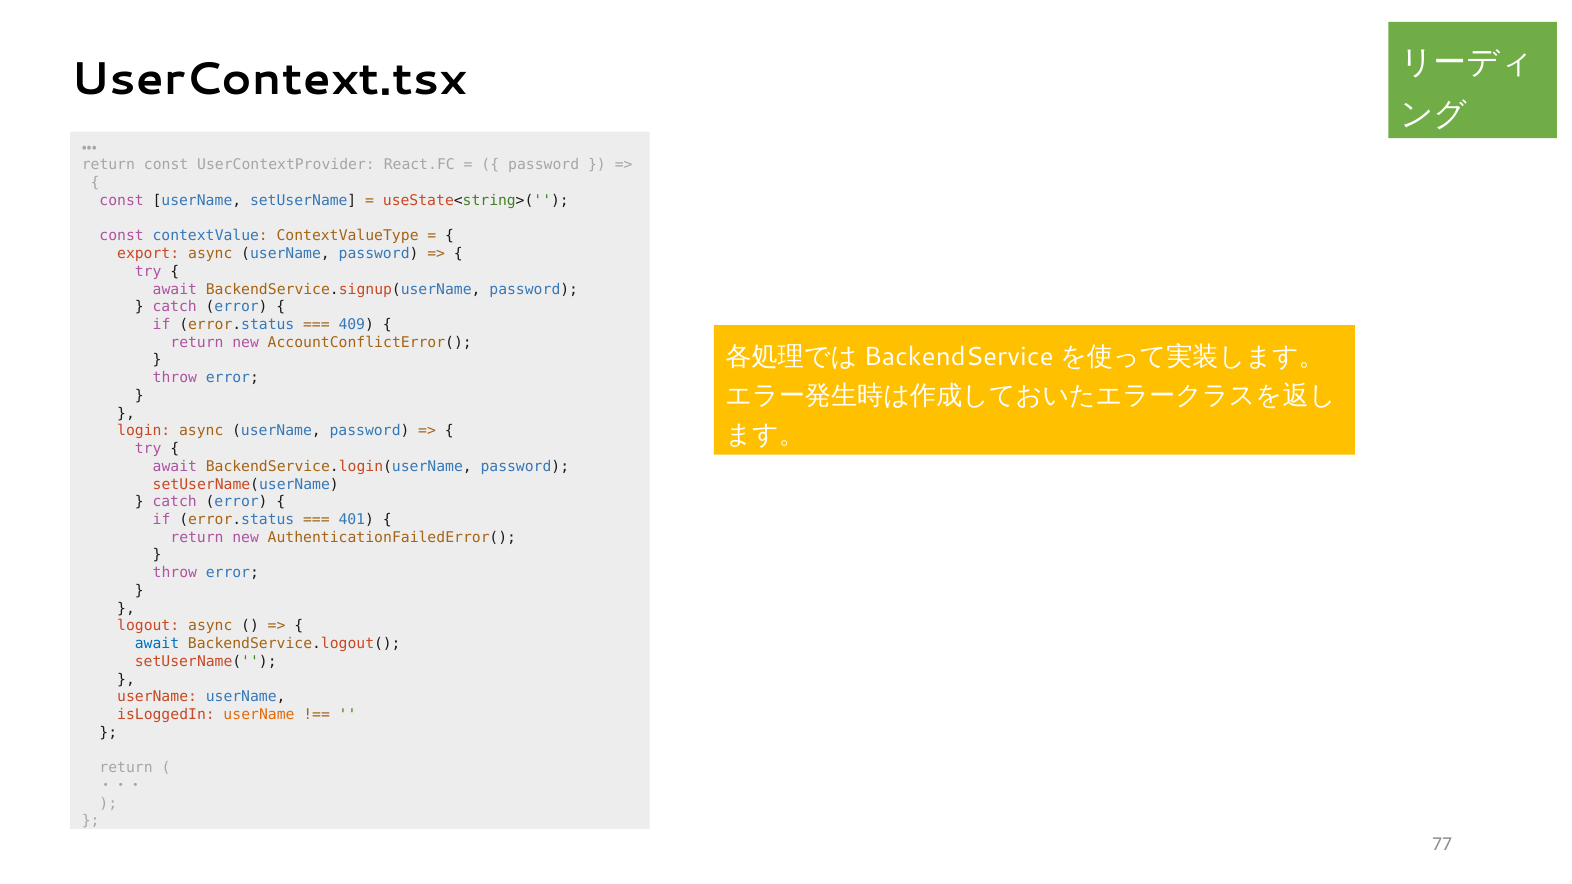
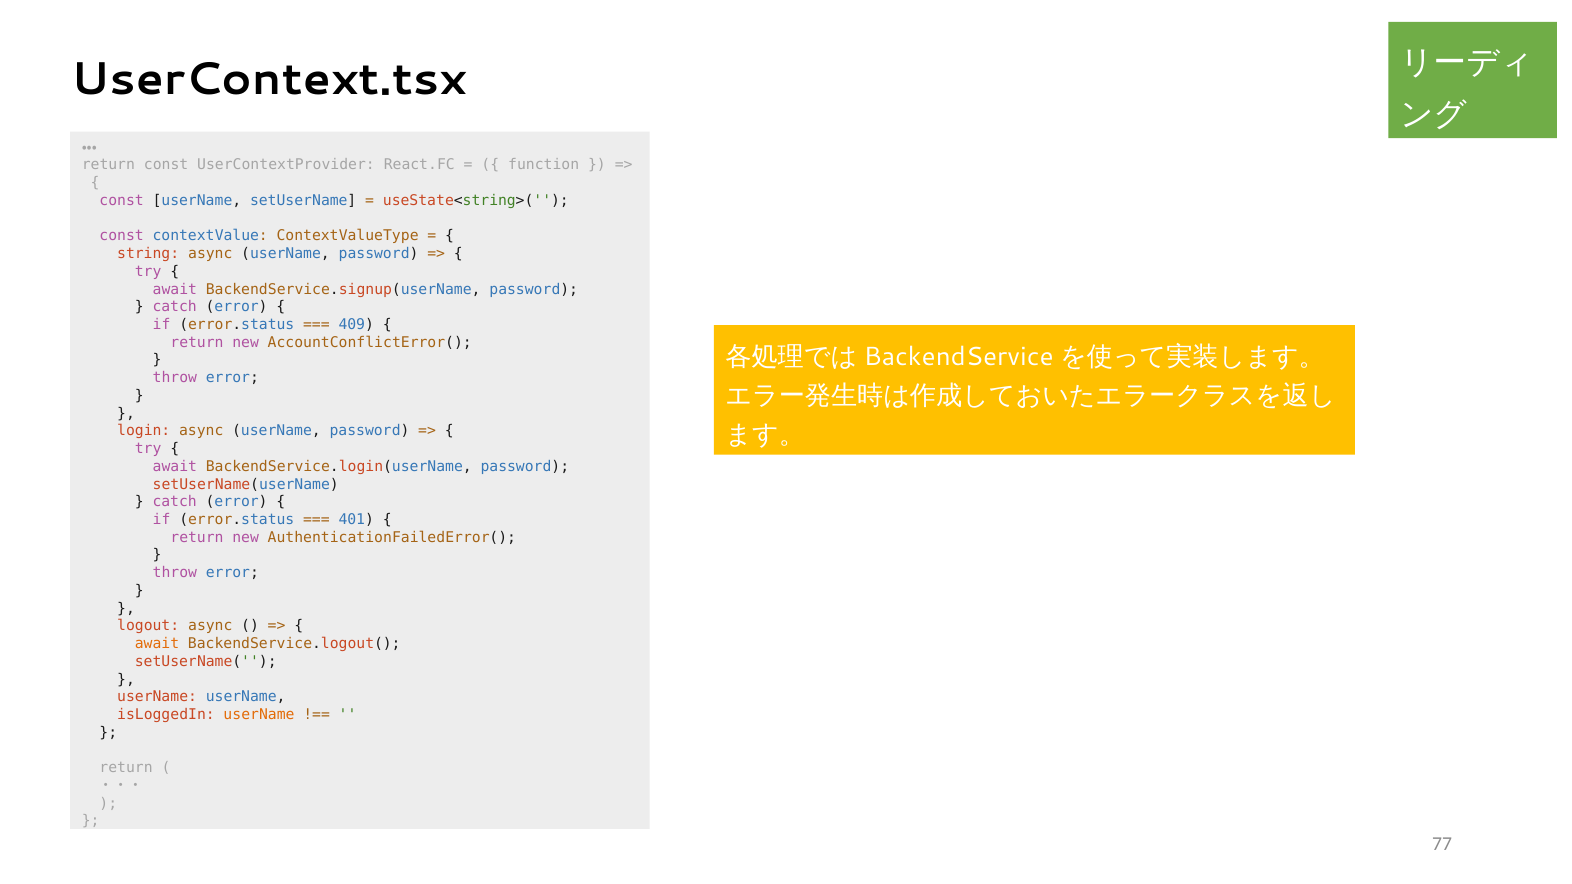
password: password -> function (544, 165)
export: export -> string (148, 254)
await colour: blue -> orange (157, 644)
